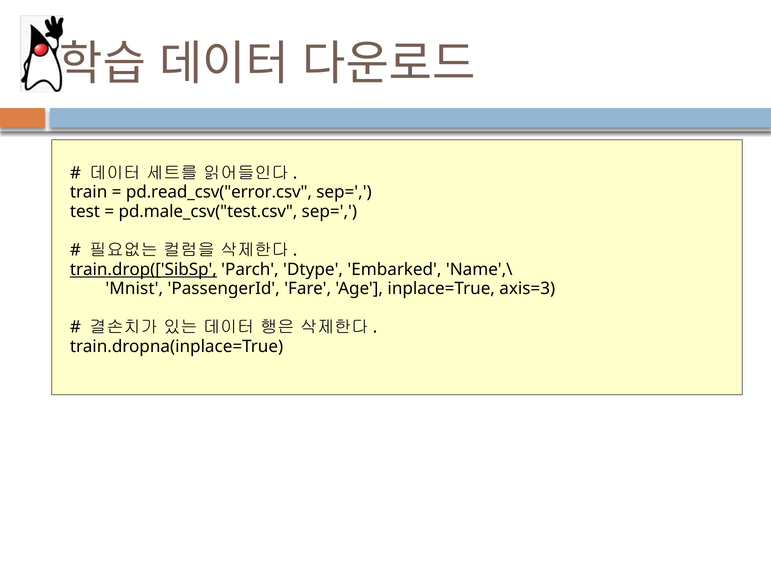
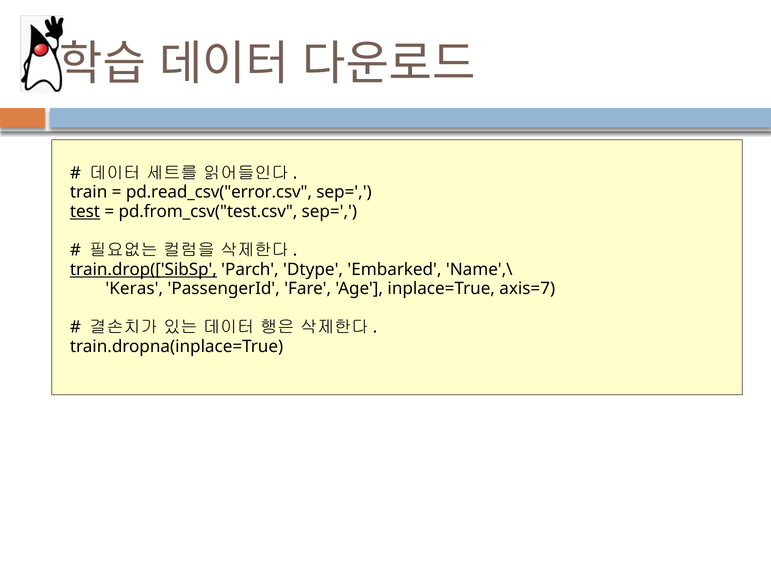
test underline: none -> present (85, 211)
pd.male_csv("test.csv: pd.male_csv("test.csv -> pd.from_csv("test.csv (208, 211)
Mnist: Mnist -> Keras (134, 288)
axis=3: axis=3 -> axis=7 (527, 288)
